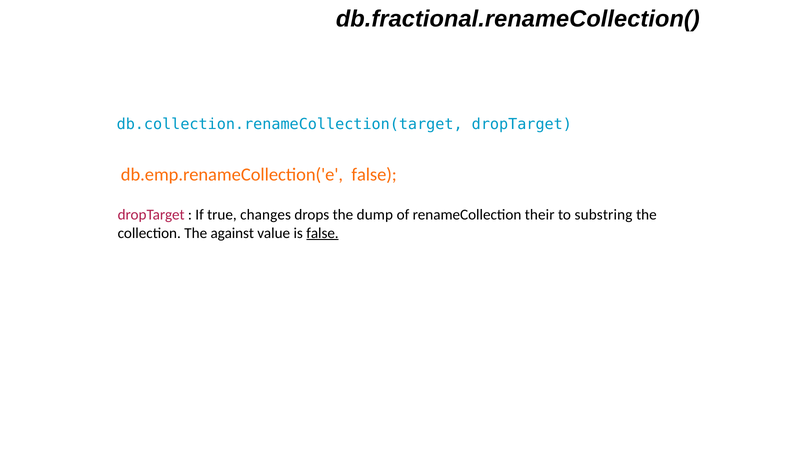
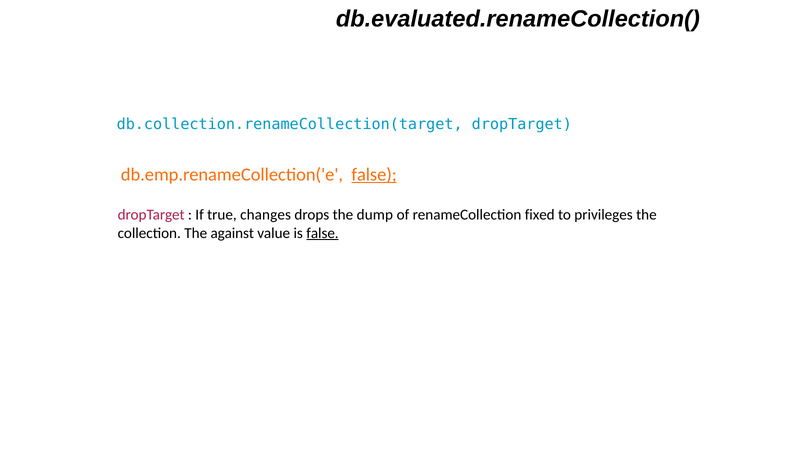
db.fractional.renameCollection(: db.fractional.renameCollection( -> db.evaluated.renameCollection( (518, 19)
false underline: none -> present (374, 175)
their: their -> fixed (540, 215)
substring: substring -> privileges (604, 215)
